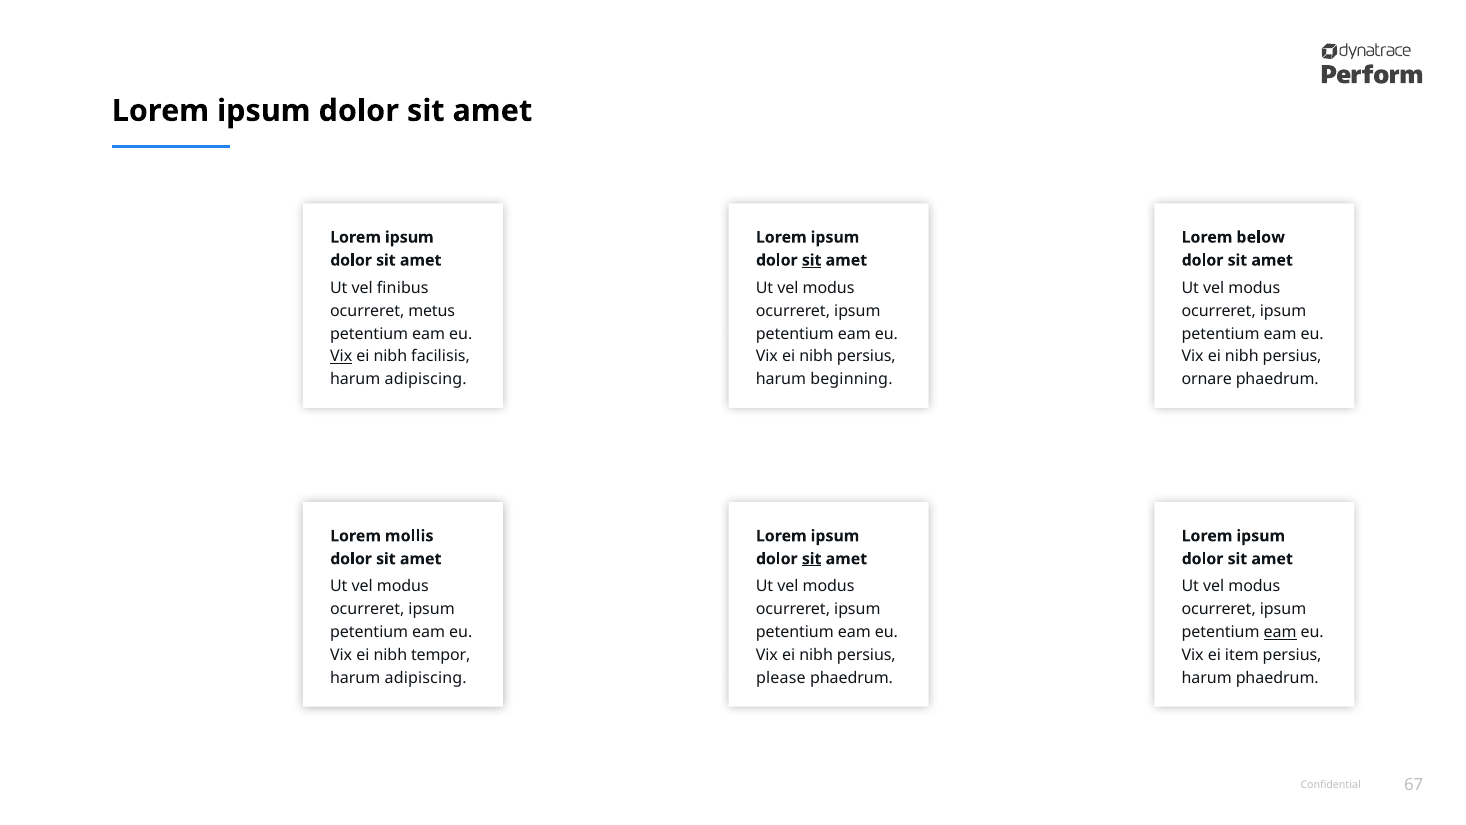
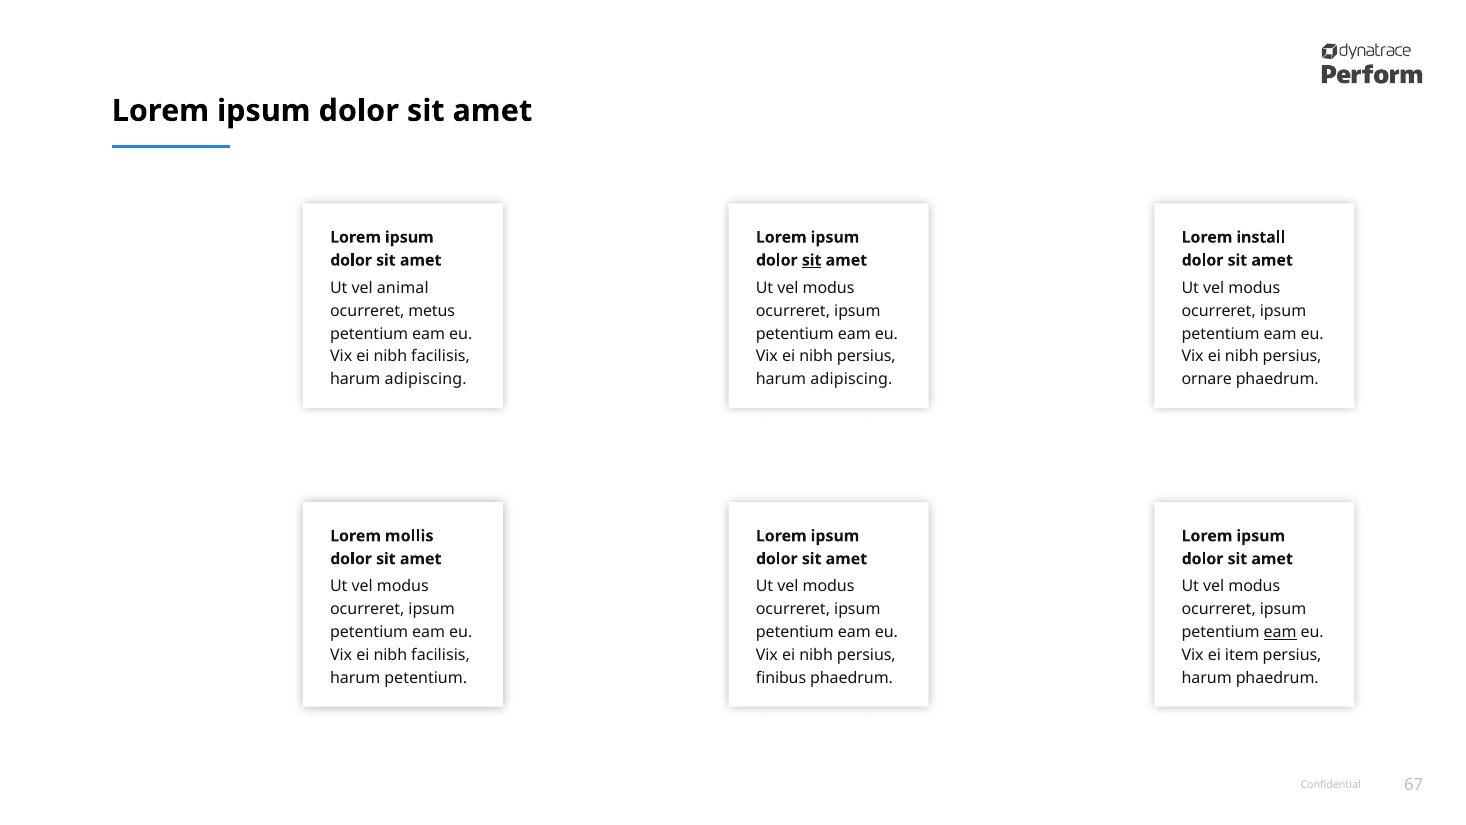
below: below -> install (1261, 237)
finibus: finibus -> animal (403, 288)
Vix underline: present -> none (341, 357)
beginning: beginning -> adipiscing (851, 379)
sit underline: present -> none (812, 559)
tempor: tempor -> facilisis (441, 655)
adipiscing: adipiscing -> petentium (426, 678)
please: please -> finibus (781, 678)
